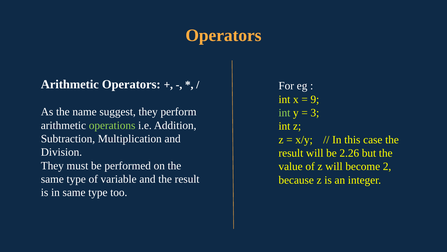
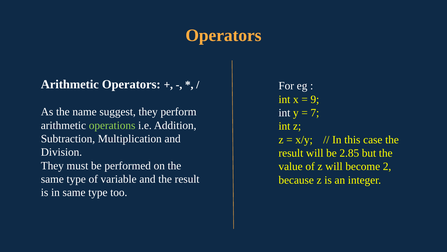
int colour: light green -> white (284, 113)
3: 3 -> 7 (315, 113)
2.26: 2.26 -> 2.85 (349, 153)
